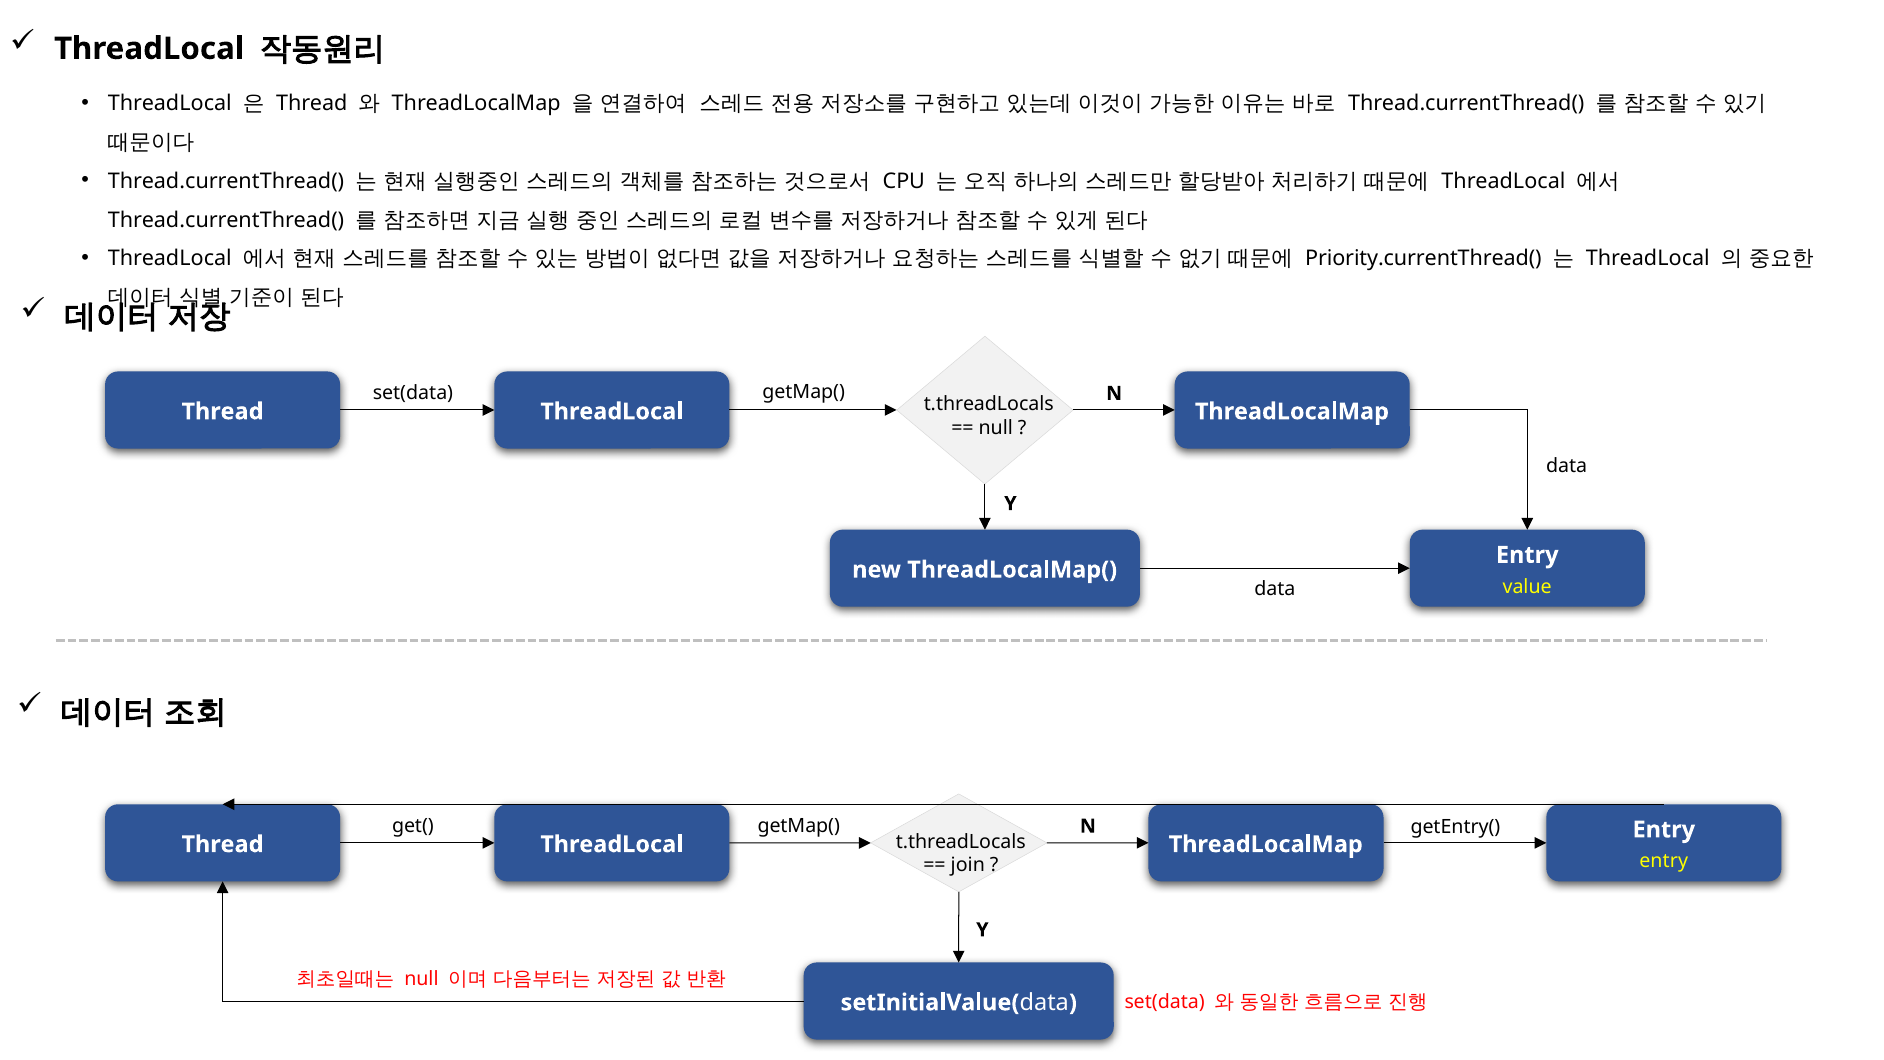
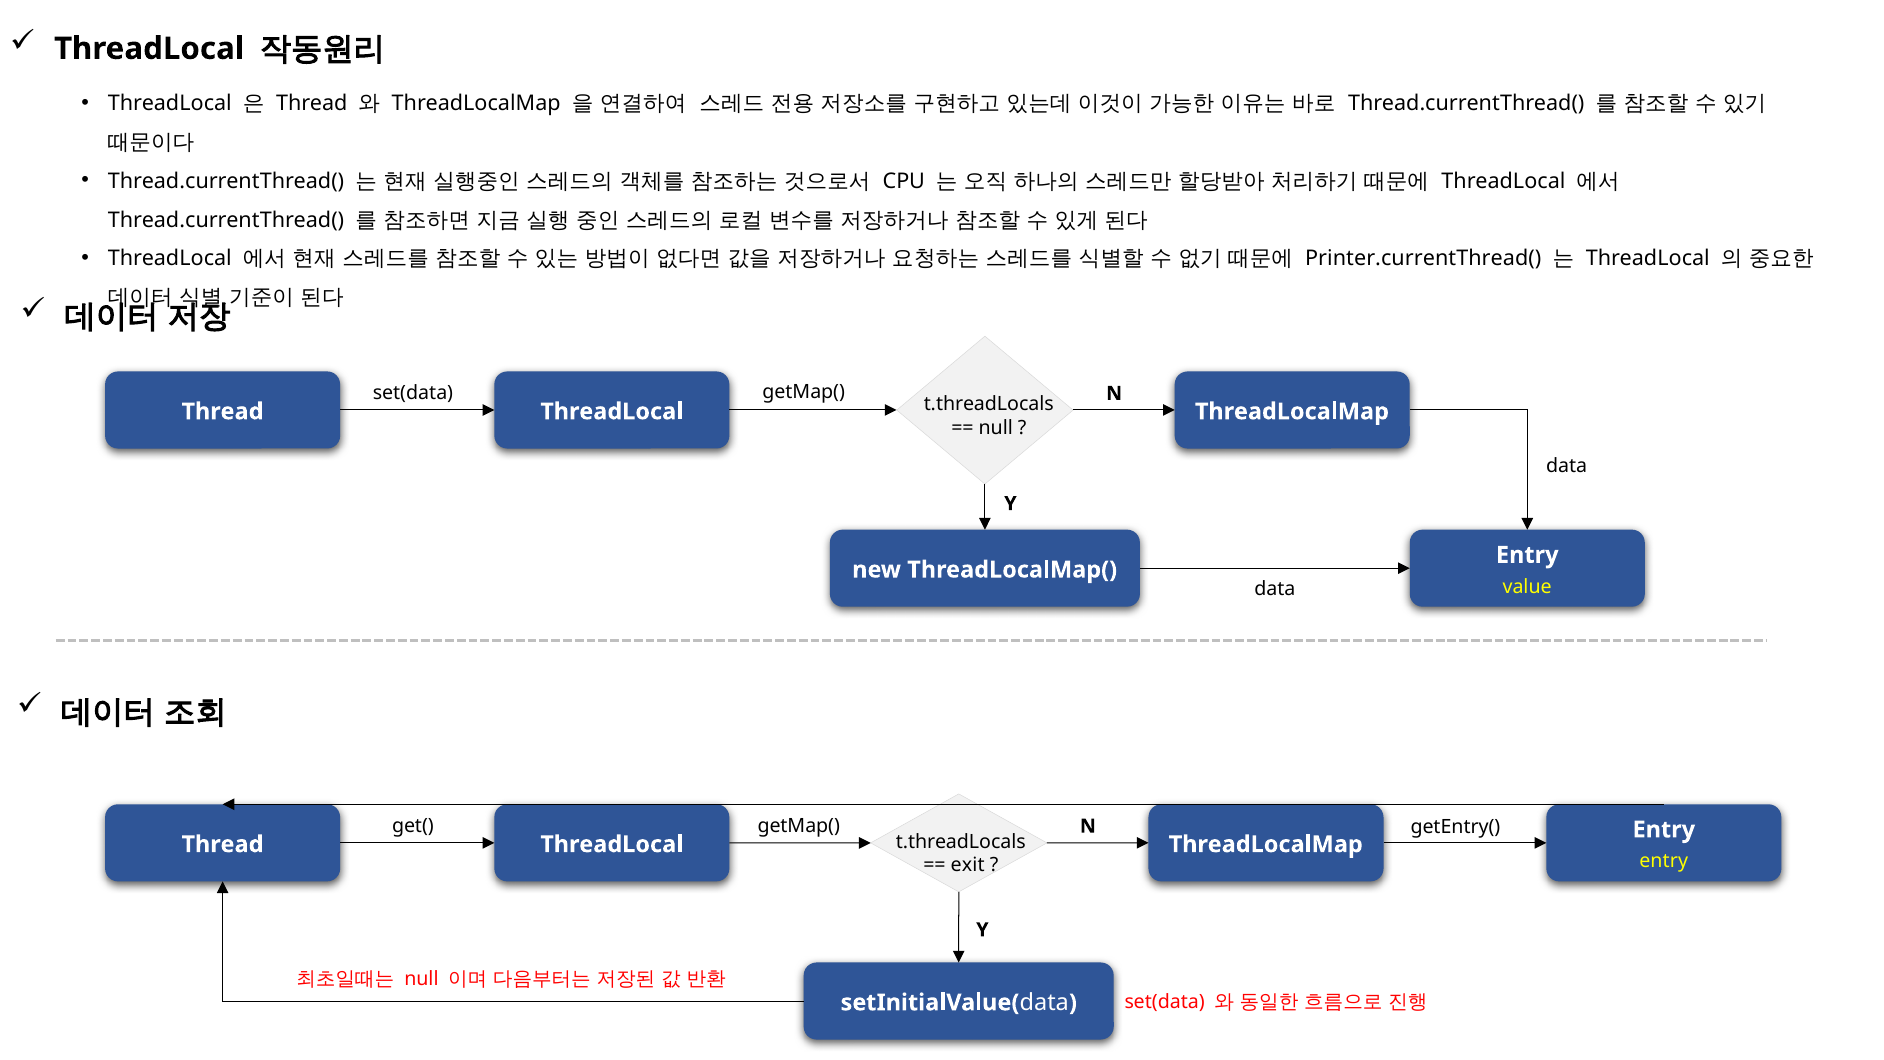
Priority.currentThread(: Priority.currentThread( -> Printer.currentThread( (1423, 259)
join: join -> exit (968, 865)
